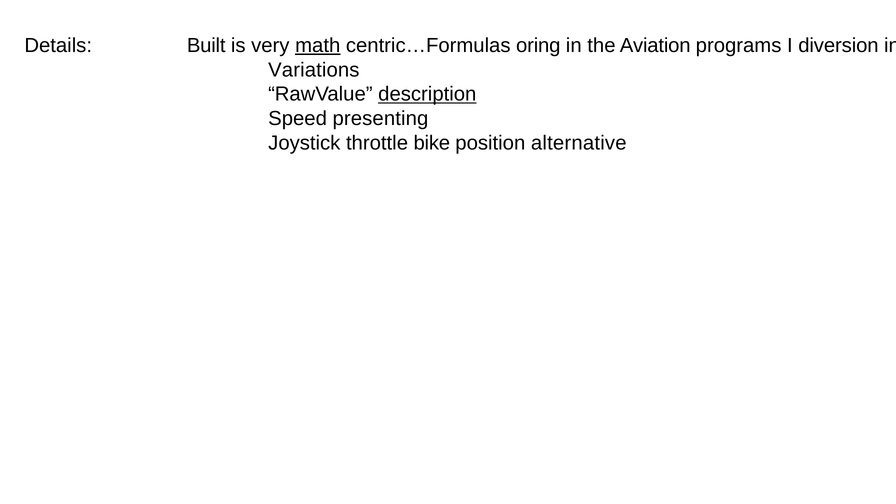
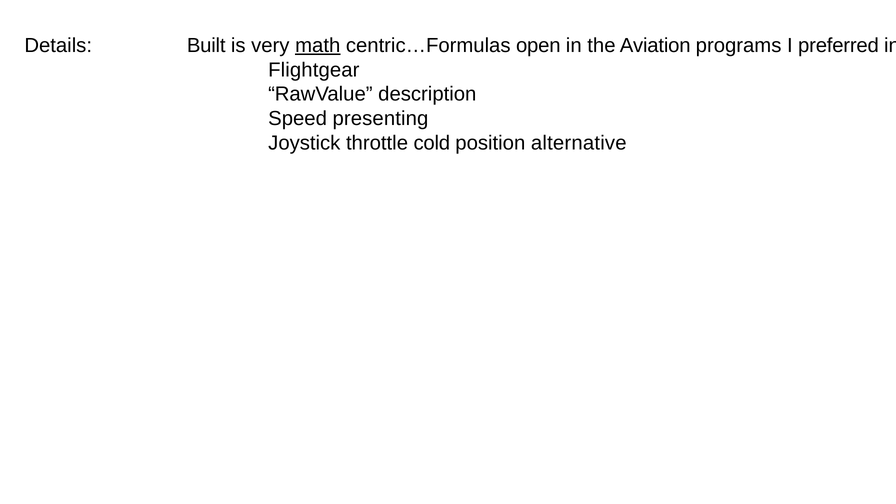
oring: oring -> open (538, 45)
diversion: diversion -> preferred (838, 45)
Variations: Variations -> Flightgear (314, 70)
description underline: present -> none (427, 94)
bike: bike -> cold (432, 143)
